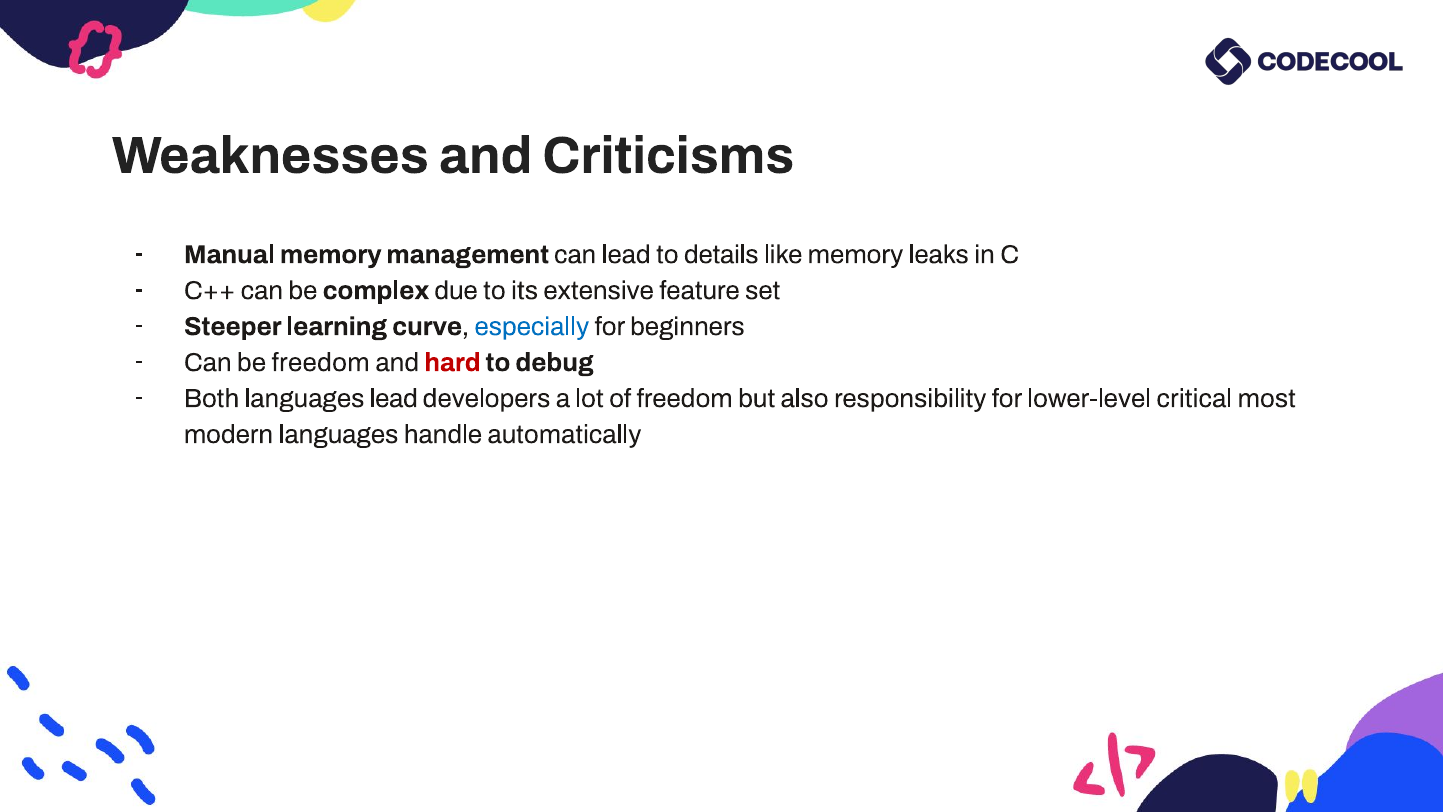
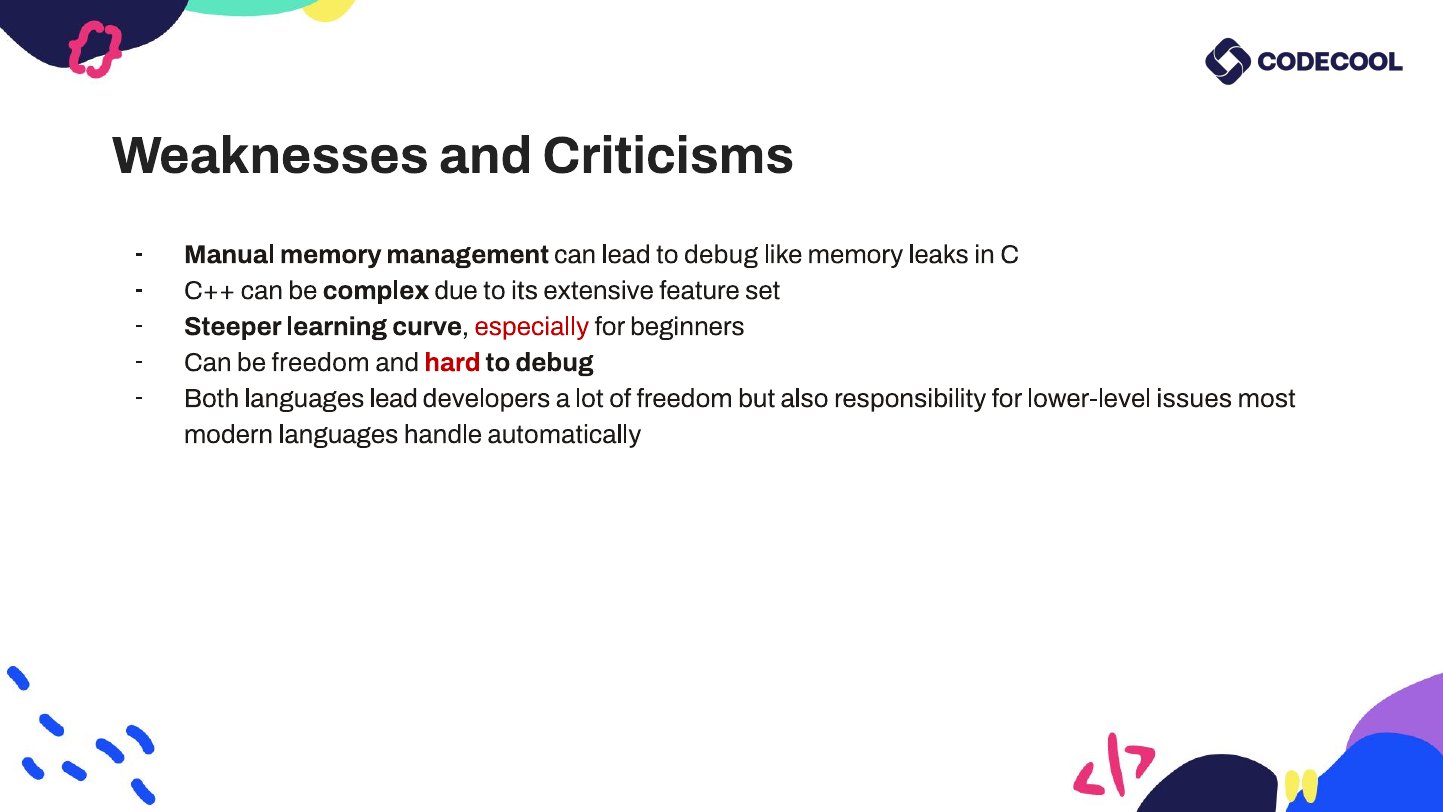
lead to details: details -> debug (721, 254)
especially colour: blue -> red (532, 326)
critical: critical -> issues (1194, 398)
